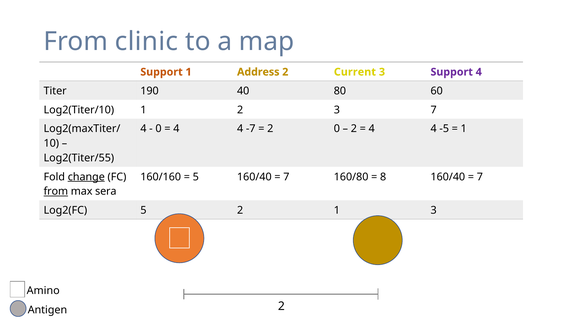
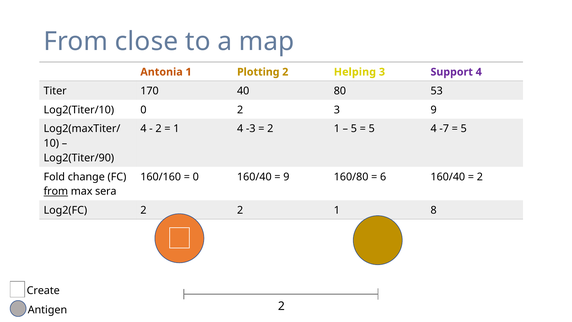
clinic: clinic -> close (146, 41)
Support: Support -> Antonia (162, 72)
Address: Address -> Plotting (258, 72)
Current: Current -> Helping (355, 72)
190: 190 -> 170 (150, 91)
60: 60 -> 53 (437, 91)
Log2(Titer/10 1: 1 -> 0 (143, 110)
3 7: 7 -> 9 (434, 110)
0: 0 -> 2 (159, 129)
4: 4 -> 1 (176, 129)
-7: -7 -> -3 (251, 129)
0: 0 -> 1 (337, 129)
2: 2 -> 5 (354, 129)
4: 4 -> 5 (372, 129)
-5: -5 -> -7 (444, 129)
1: 1 -> 5 (464, 129)
Log2(Titer/55: Log2(Titer/55 -> Log2(Titer/90 (79, 158)
change underline: present -> none (86, 177)
5: 5 -> 0 (196, 177)
7: 7 -> 9 (286, 177)
8: 8 -> 6 (383, 177)
7: 7 -> 2 (480, 177)
Log2(FC 5: 5 -> 2 (143, 210)
1 3: 3 -> 8 (434, 210)
Amino: Amino -> Create (43, 290)
